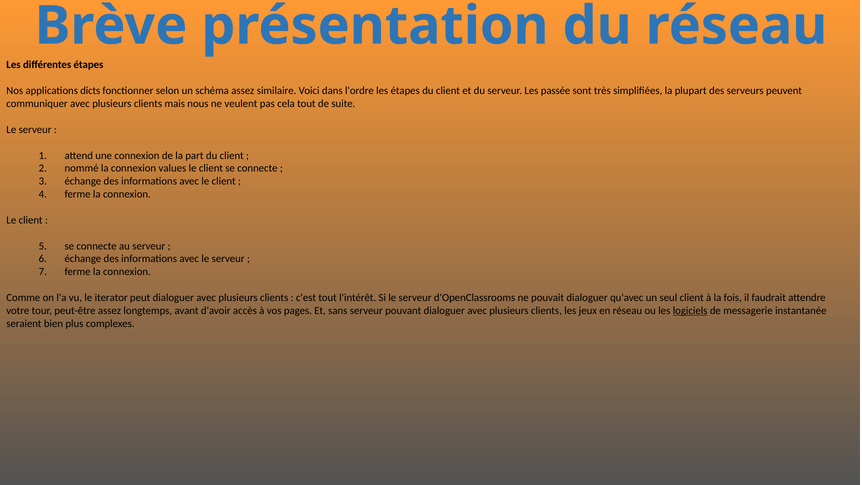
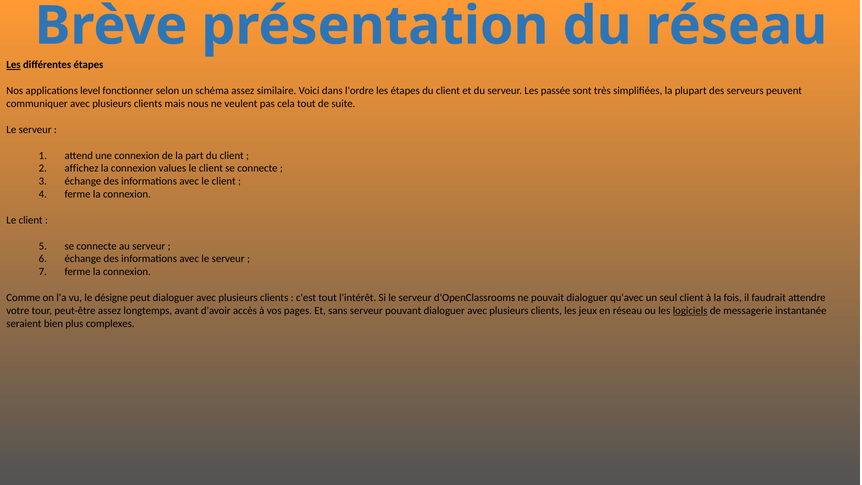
Les underline: none -> present (13, 65)
dicts: dicts -> level (90, 91)
nommé: nommé -> affichez (82, 168)
iterator: iterator -> désigne (111, 298)
